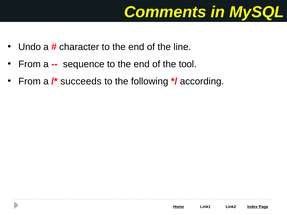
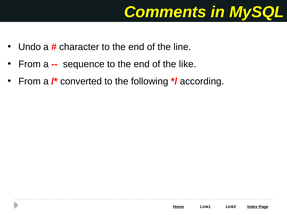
tool: tool -> like (188, 64)
succeeds: succeeds -> converted (81, 81)
